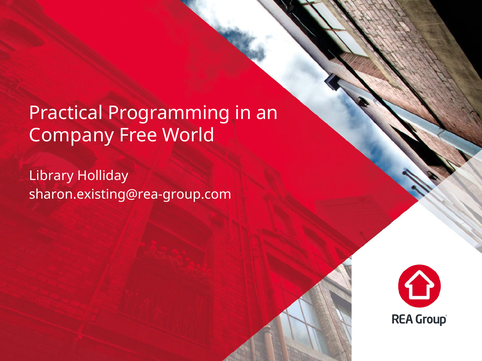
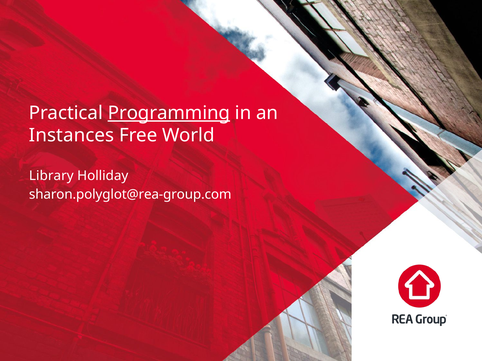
Programming underline: none -> present (169, 113)
Company: Company -> Instances (72, 136)
sharon.existing@rea-group.com: sharon.existing@rea-group.com -> sharon.polyglot@rea-group.com (130, 195)
